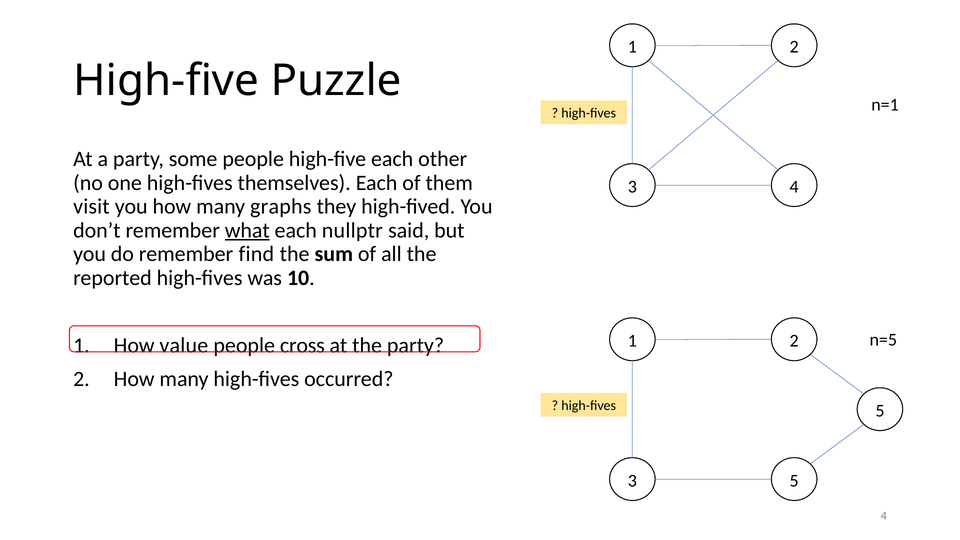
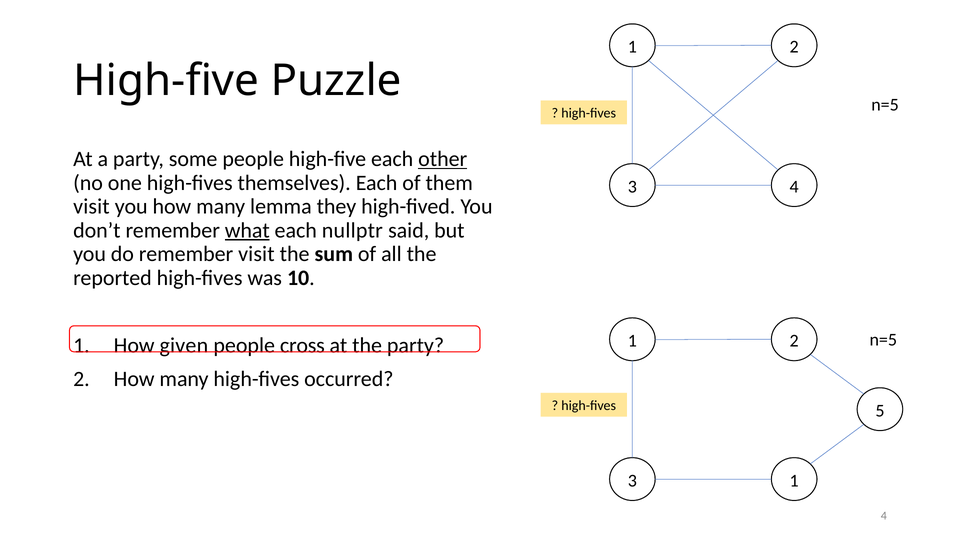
n=1: n=1 -> n=5 (885, 105)
other underline: none -> present (443, 159)
graphs: graphs -> lemma (281, 207)
remember find: find -> visit (256, 254)
value: value -> given (184, 345)
3 5: 5 -> 1 (794, 481)
